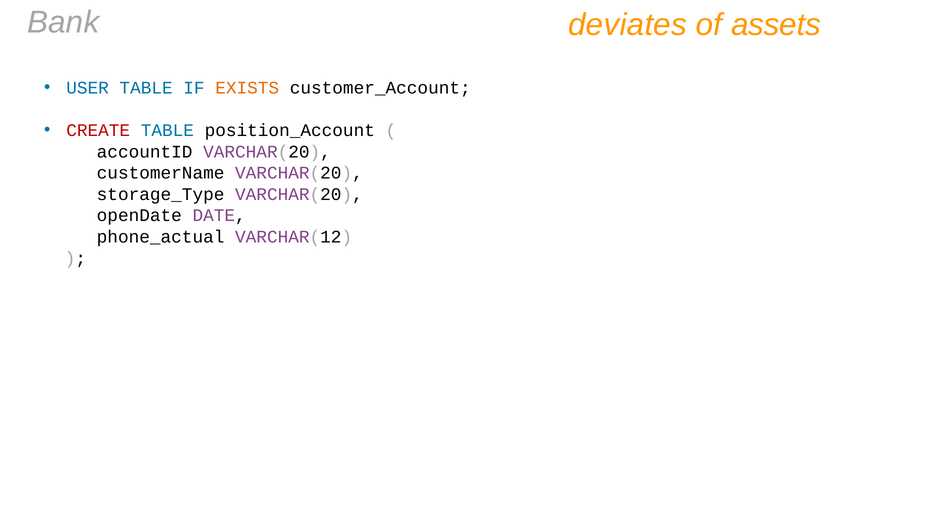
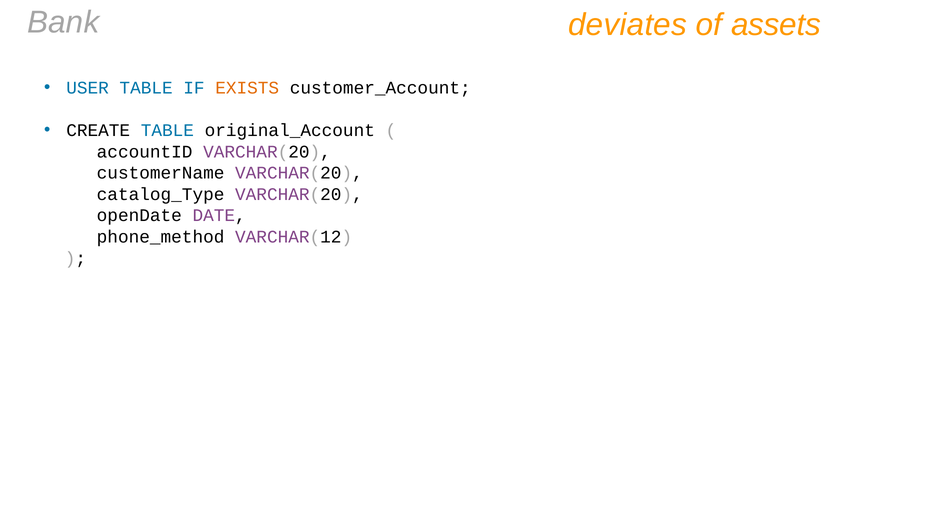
CREATE colour: red -> black (98, 131)
position_Account: position_Account -> original_Account (290, 131)
storage_Type: storage_Type -> catalog_Type (161, 194)
phone_actual: phone_actual -> phone_method (161, 237)
